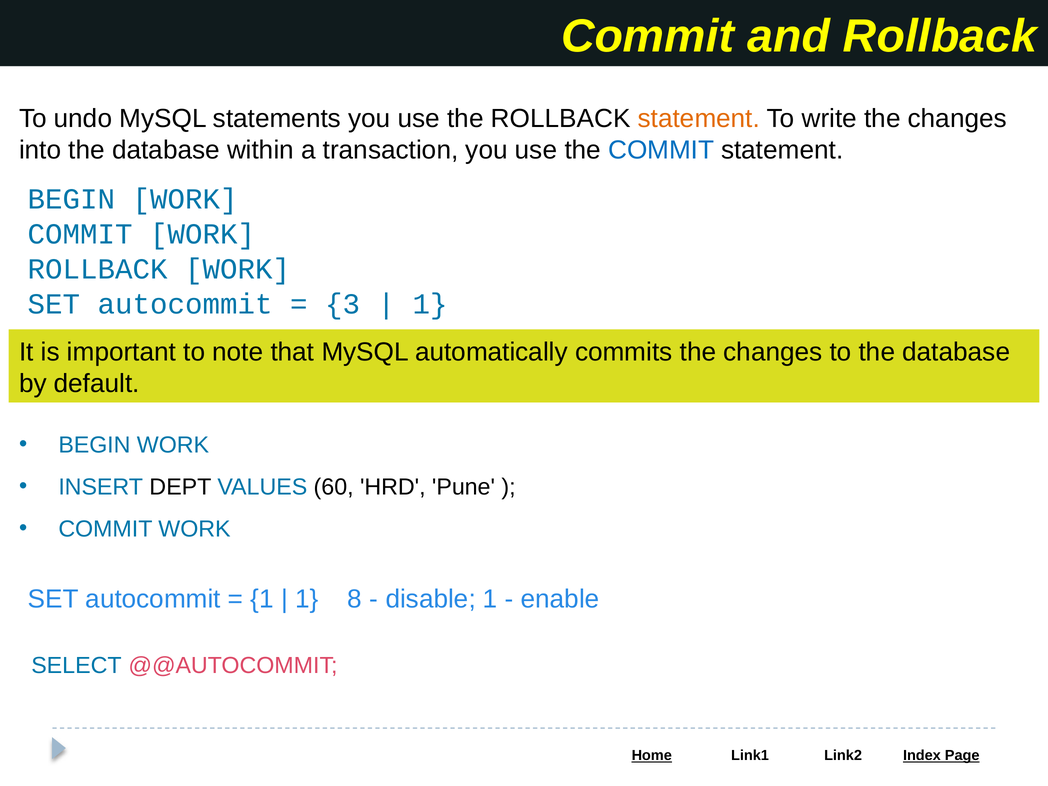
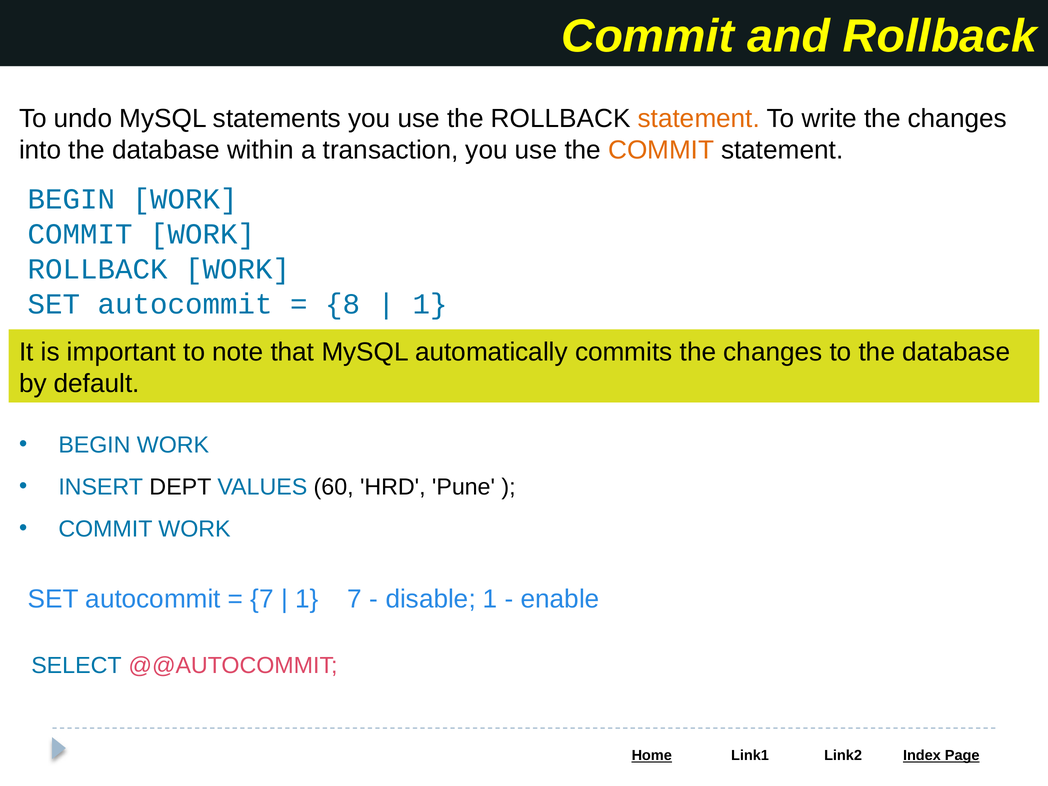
COMMIT colour: blue -> orange (661, 150)
3: 3 -> 8 (343, 304)
1: 1 -> 7 (262, 599)
1 8: 8 -> 7 (355, 599)
